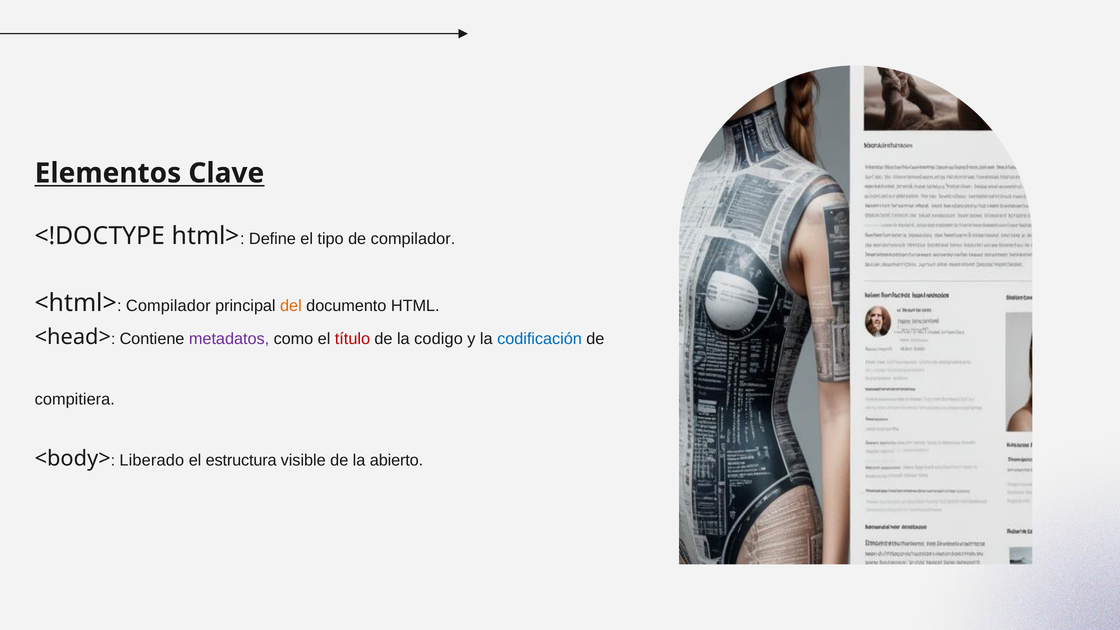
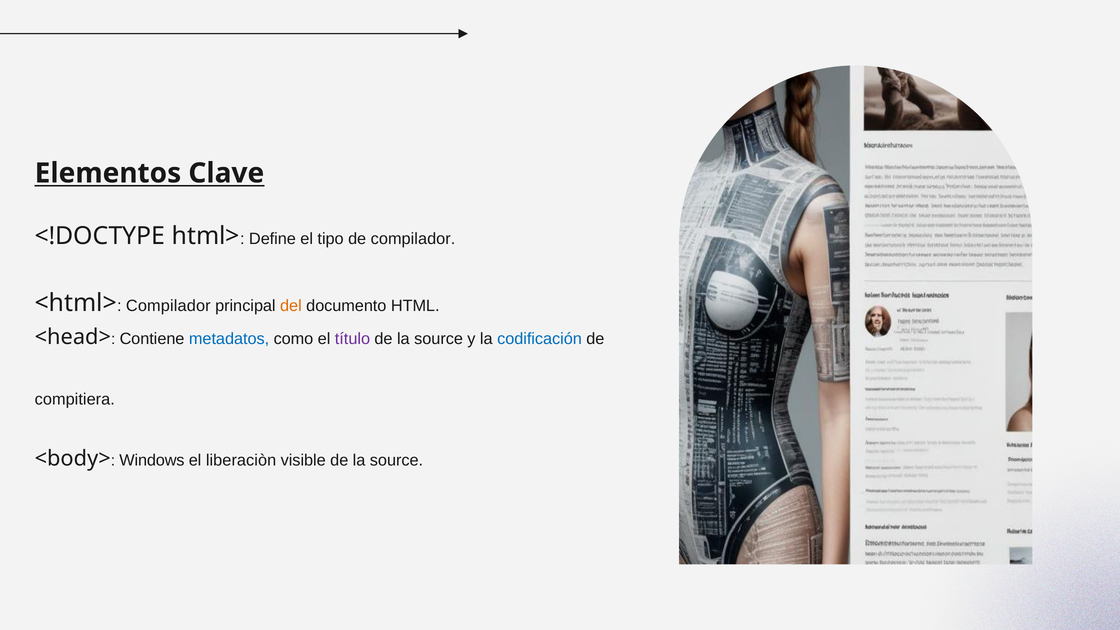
metadatos colour: purple -> blue (229, 339)
título colour: red -> purple (352, 339)
codigo: codigo -> source (439, 339)
Liberado: Liberado -> Windows (152, 460)
estructura: estructura -> liberaciòn (241, 460)
visible de la abierto: abierto -> source (396, 460)
